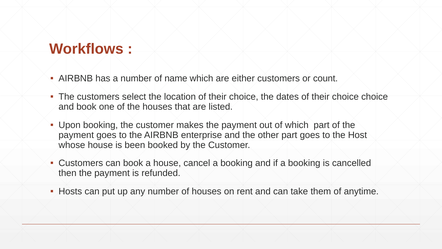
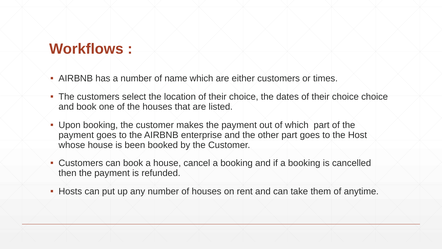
count: count -> times (325, 78)
